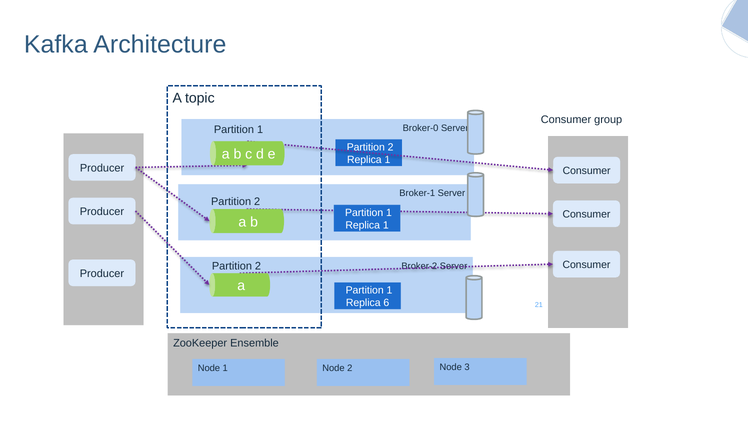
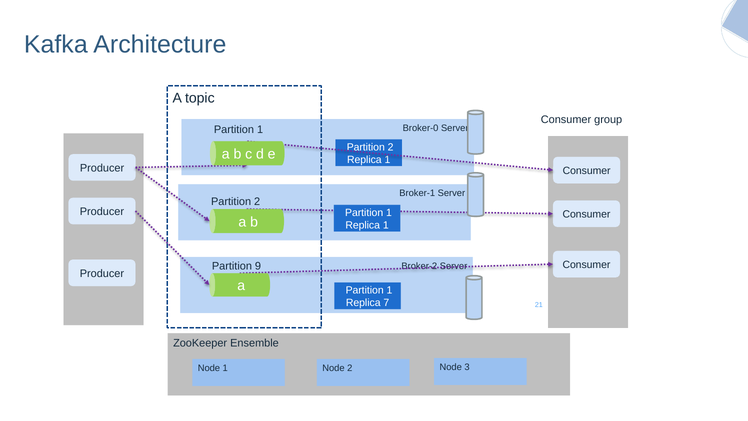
2: 2 -> 9 (258, 266)
6: 6 -> 7 (386, 303)
